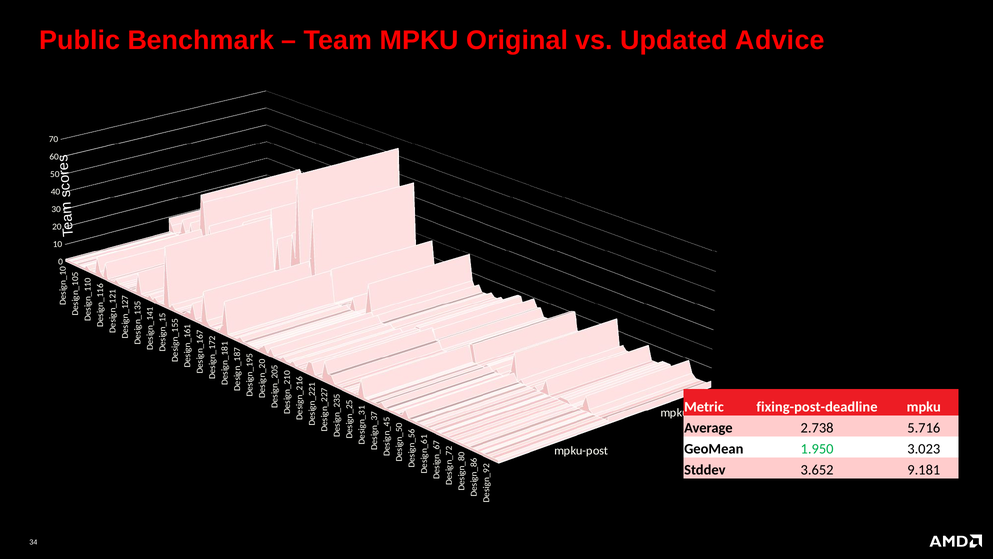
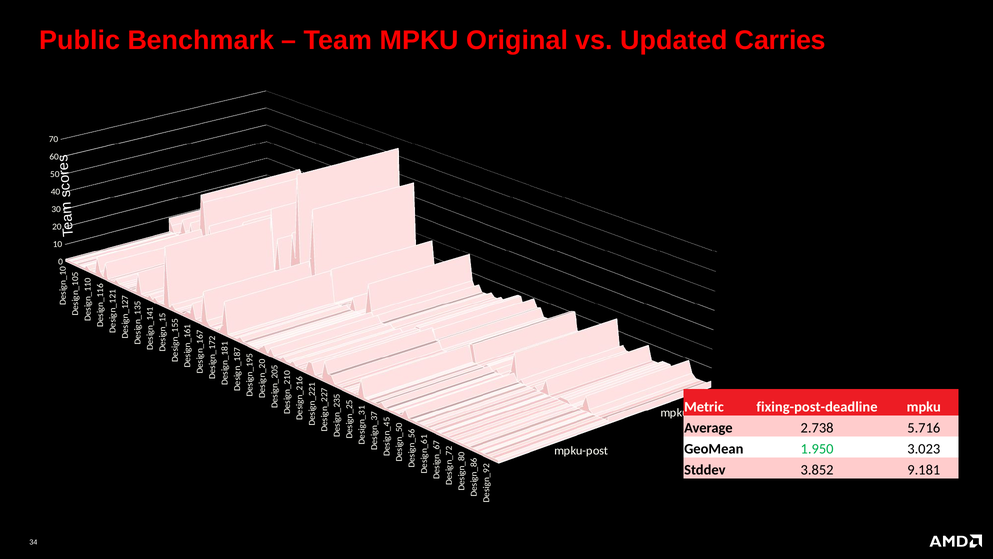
Advice: Advice -> Carries (780, 41)
3.652: 3.652 -> 3.852 (817, 469)
